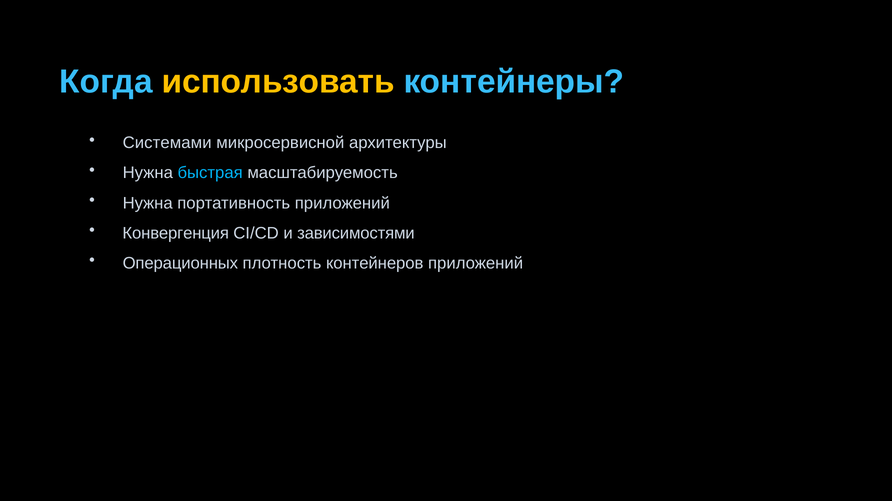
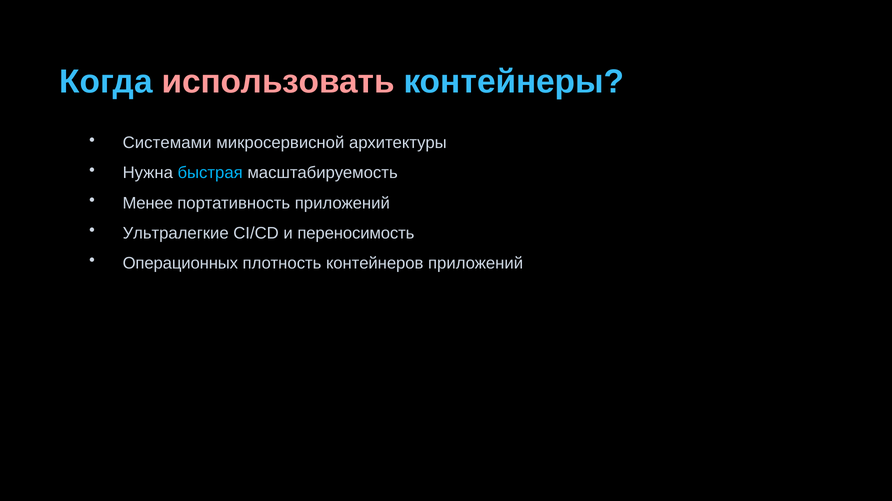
использовать colour: yellow -> pink (278, 82)
Нужна: Нужна -> Менее (148, 203)
Конвергенция: Конвергенция -> Ультралегкие (176, 233)
зависимостями: зависимостями -> переносимость (356, 233)
